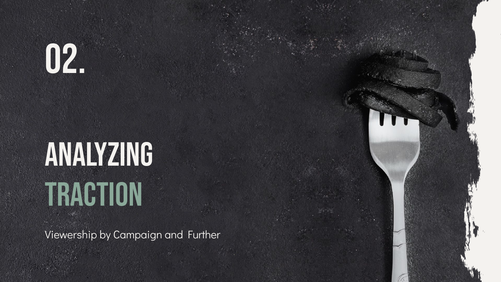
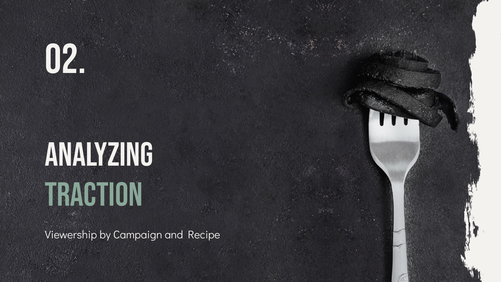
Further: Further -> Recipe (204, 235)
